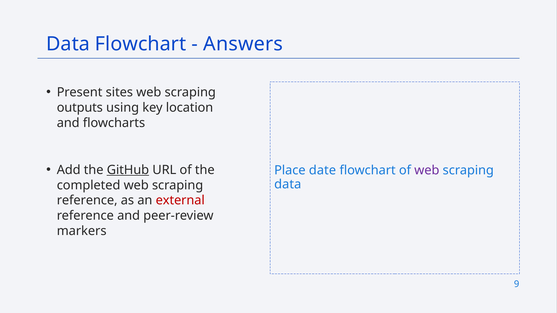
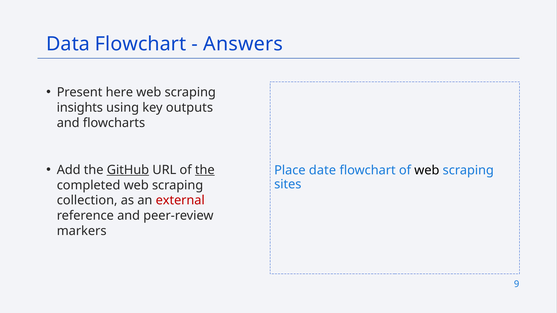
sites: sites -> here (119, 93)
outputs: outputs -> insights (80, 108)
location: location -> outputs (189, 108)
the underline: none -> present (205, 170)
web colour: purple -> black (427, 171)
data: data -> sites (288, 184)
reference: reference -> collection (87, 201)
